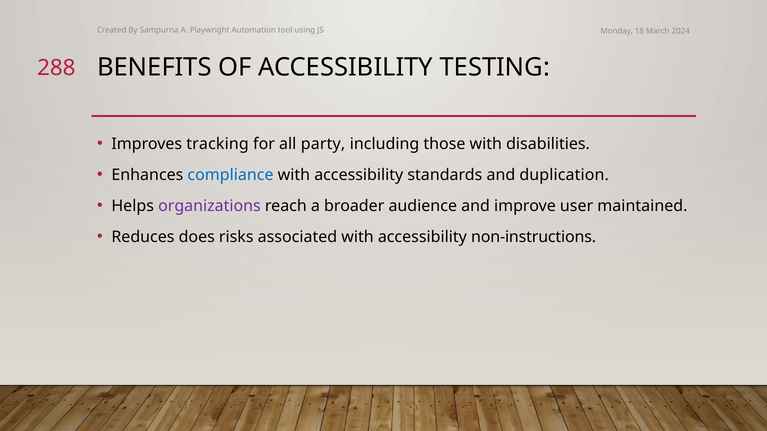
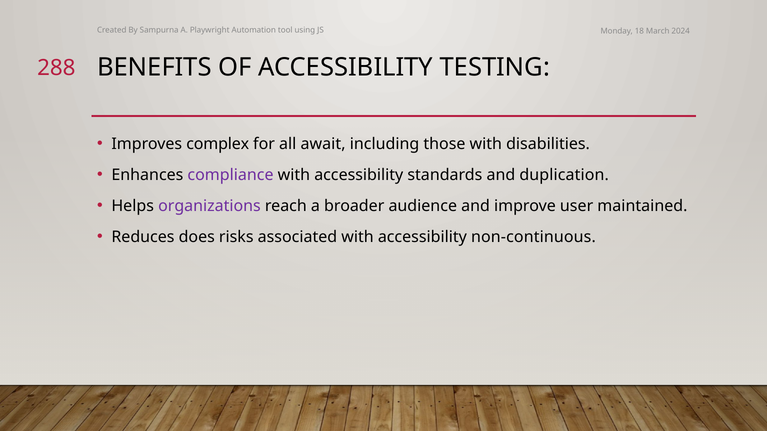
tracking: tracking -> complex (218, 144)
party: party -> await (323, 144)
compliance colour: blue -> purple (230, 175)
non-instructions: non-instructions -> non-continuous (533, 237)
